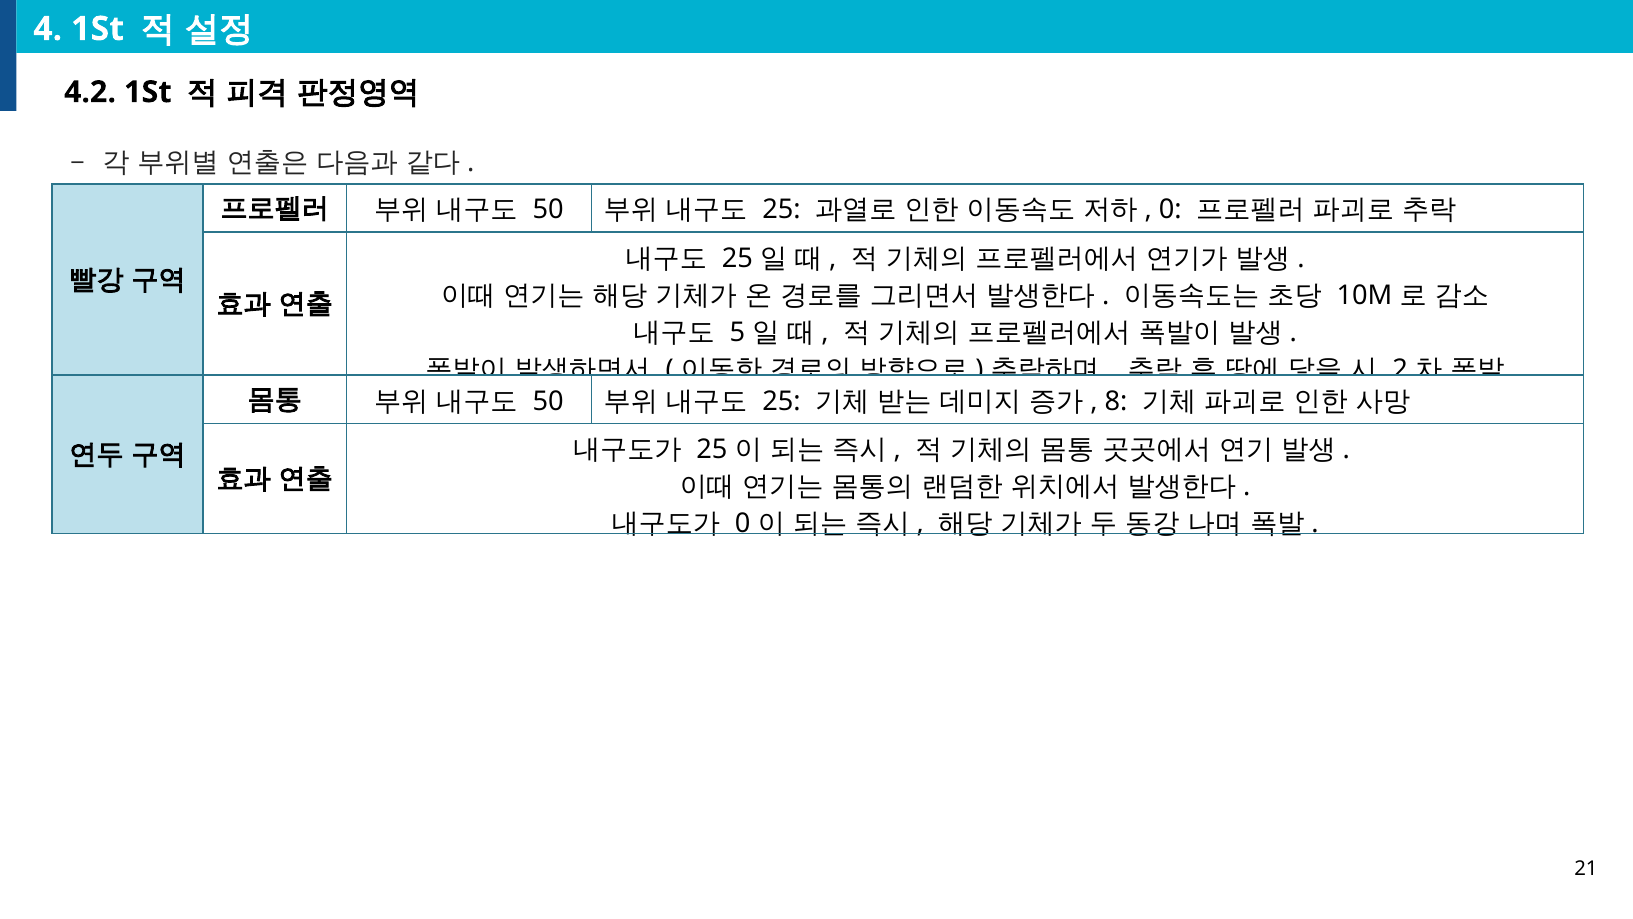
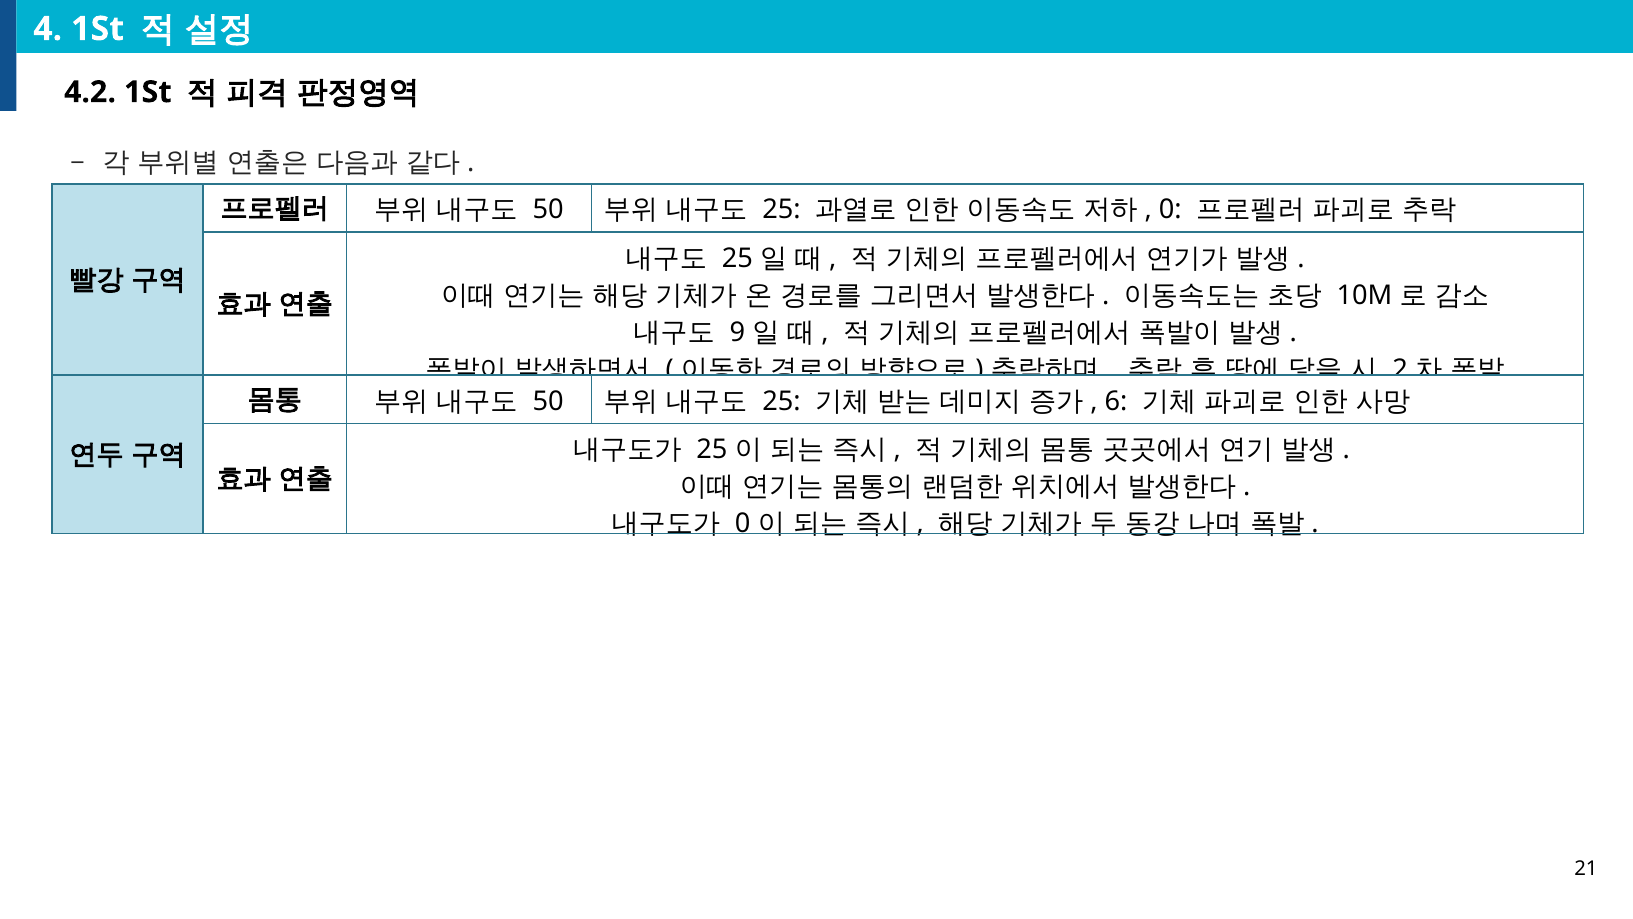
5: 5 -> 9 (737, 332)
8: 8 -> 6 (1116, 401)
